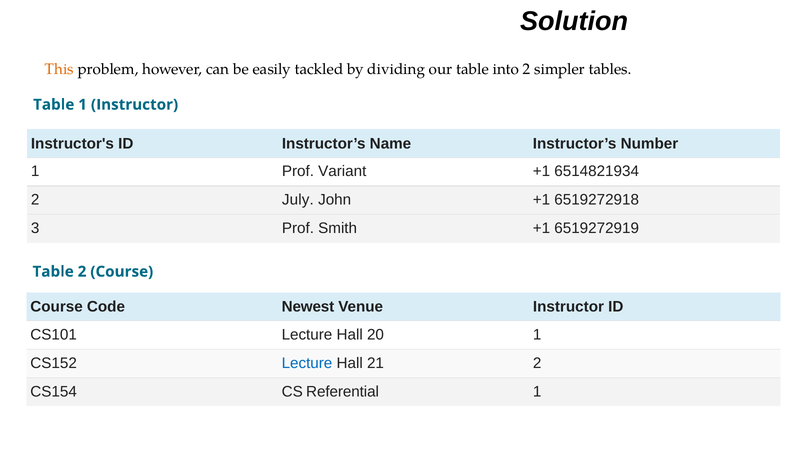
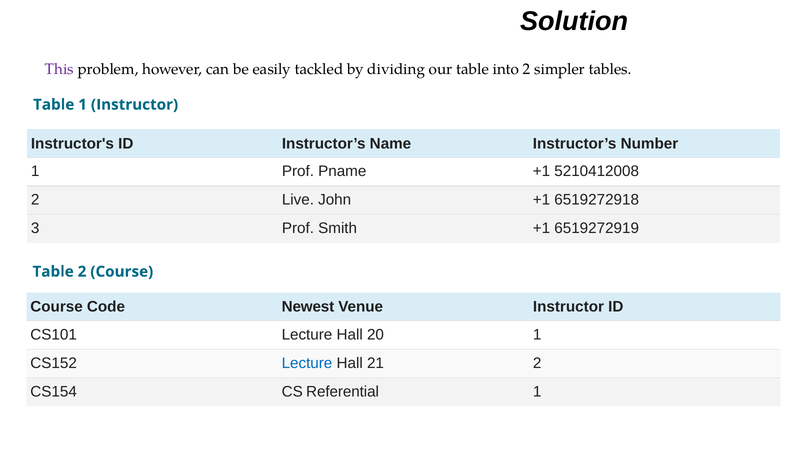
This colour: orange -> purple (59, 69)
Variant: Variant -> Pname (342, 171)
6514821934: 6514821934 -> 5210412008 (597, 171)
July: July -> Live (298, 200)
